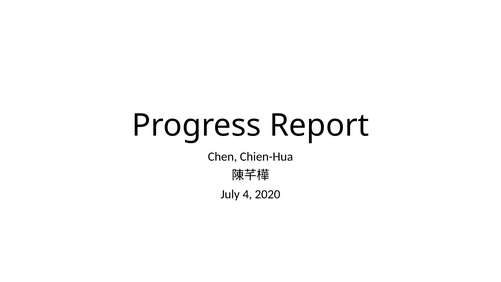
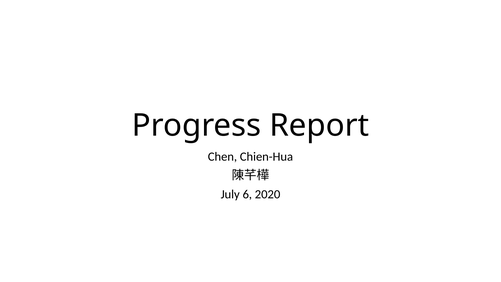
4: 4 -> 6 (247, 194)
